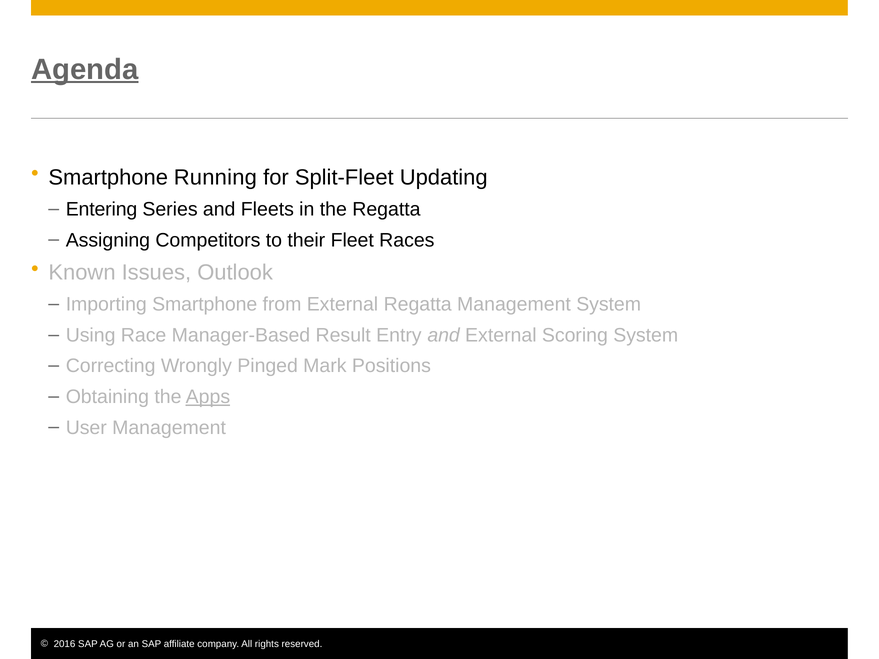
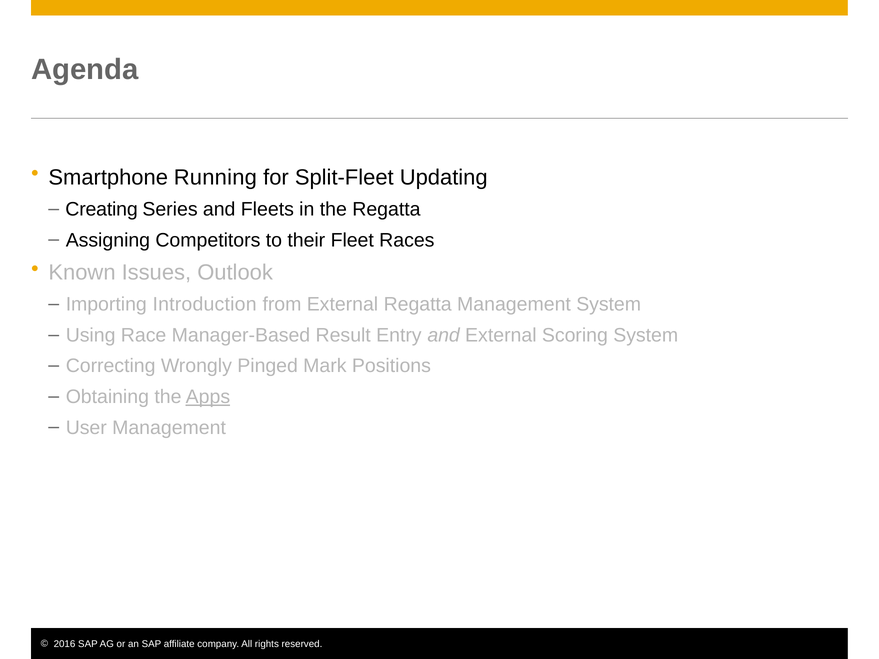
Agenda underline: present -> none (85, 70)
Entering: Entering -> Creating (102, 209)
Importing Smartphone: Smartphone -> Introduction (205, 305)
